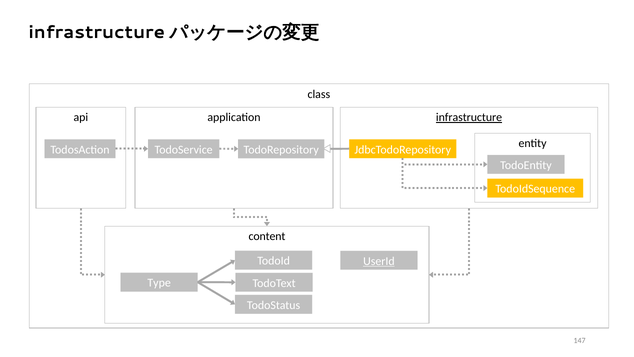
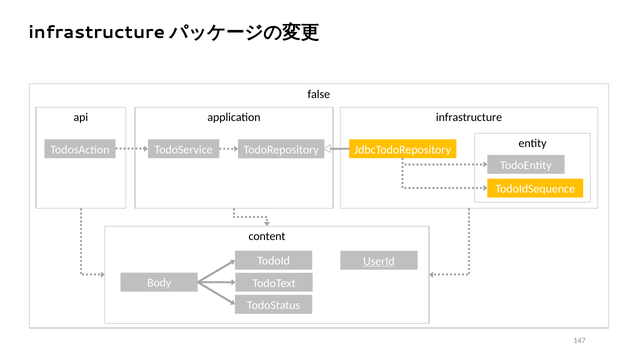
class: class -> false (319, 94)
infrastructure underline: present -> none (469, 117)
Type: Type -> Body (159, 283)
